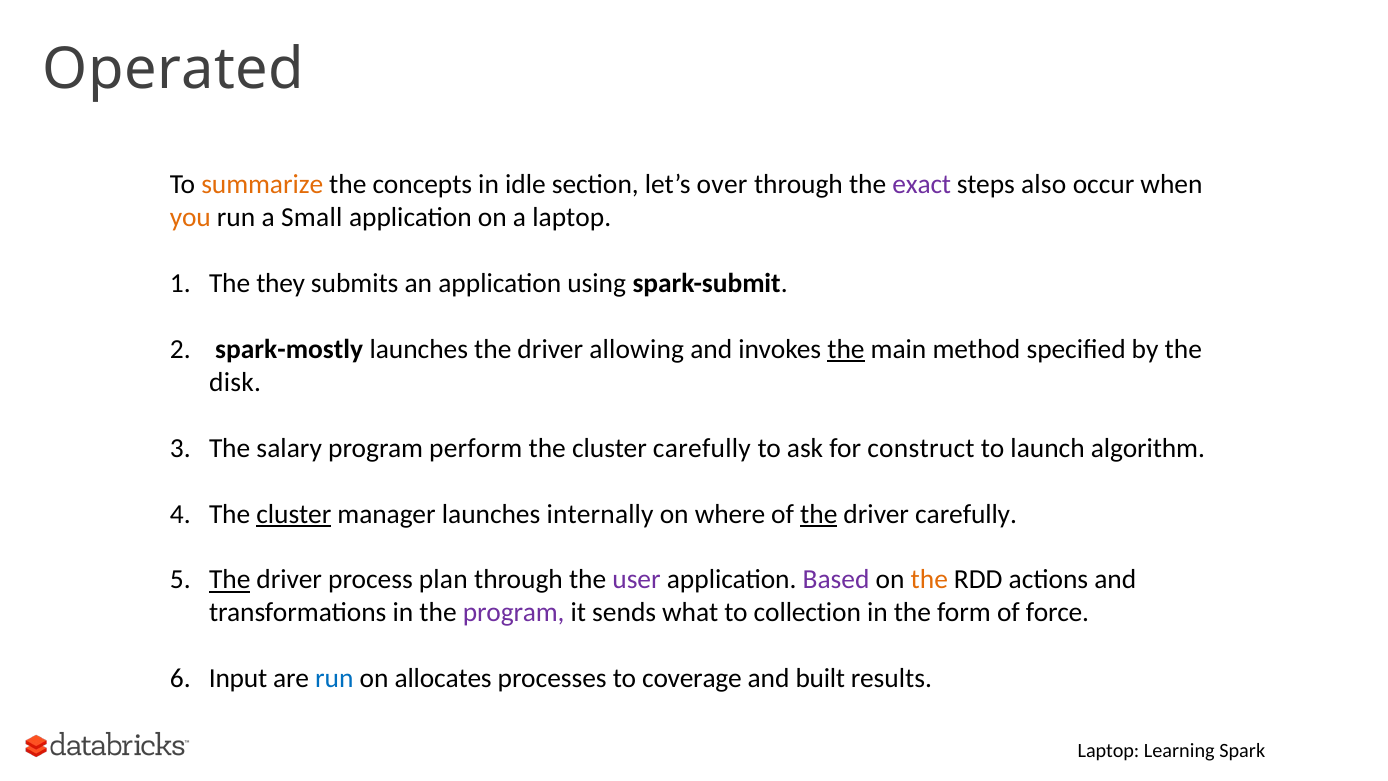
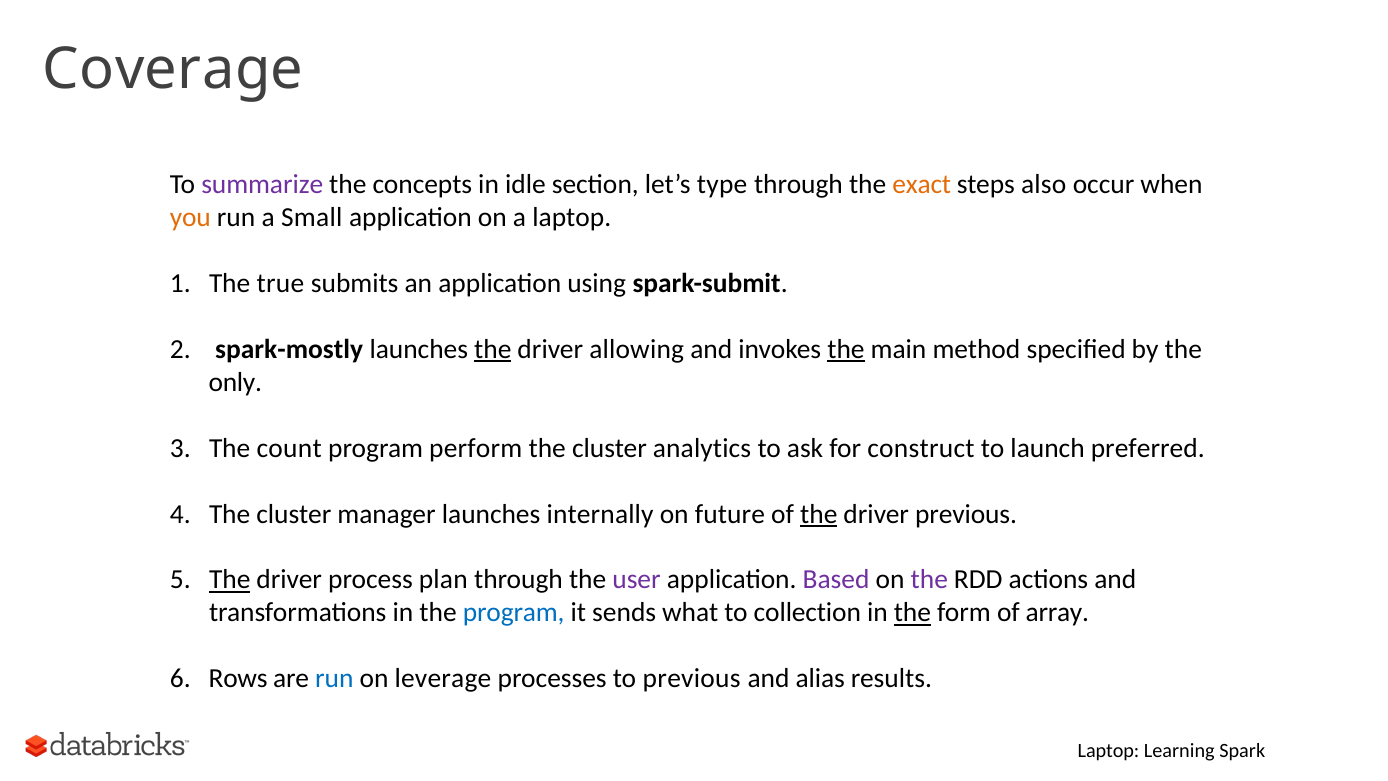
Operated: Operated -> Coverage (173, 69)
summarize colour: orange -> purple (262, 184)
over: over -> type (722, 184)
exact colour: purple -> orange (922, 184)
they: they -> true (280, 283)
the underline: none -> present (493, 349)
disk: disk -> only (235, 382)
salary: salary -> count (289, 448)
cluster carefully: carefully -> analytics (702, 448)
algorithm: algorithm -> preferred (1148, 448)
cluster underline: present -> none (294, 514)
where: where -> future (730, 514)
driver carefully: carefully -> previous (966, 514)
the colour: orange -> purple (929, 580)
program colour: purple -> blue (514, 613)
the underline: none -> present (912, 613)
force: force -> array (1057, 613)
Input: Input -> Rows (238, 679)
allocates: allocates -> leverage (443, 679)
to coverage: coverage -> previous (692, 679)
built: built -> alias (820, 679)
